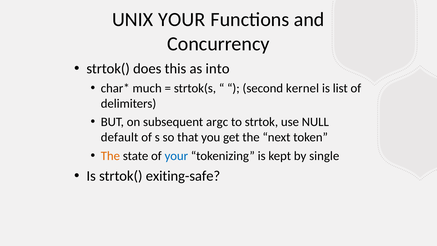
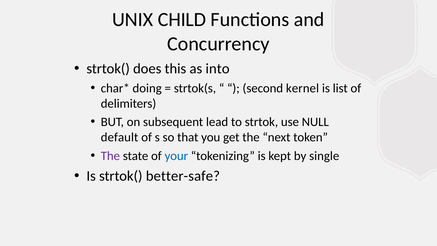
UNIX YOUR: YOUR -> CHILD (182, 20)
much: much -> doing (147, 88)
argc: argc -> lead (217, 122)
The colour: orange -> purple (110, 156)
exiting-safe: exiting-safe -> better-safe (183, 176)
